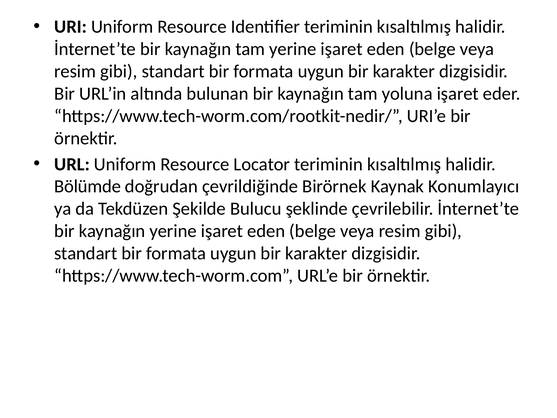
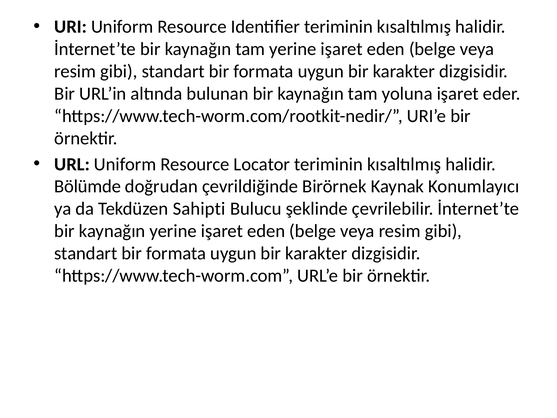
Şekilde: Şekilde -> Sahipti (199, 209)
